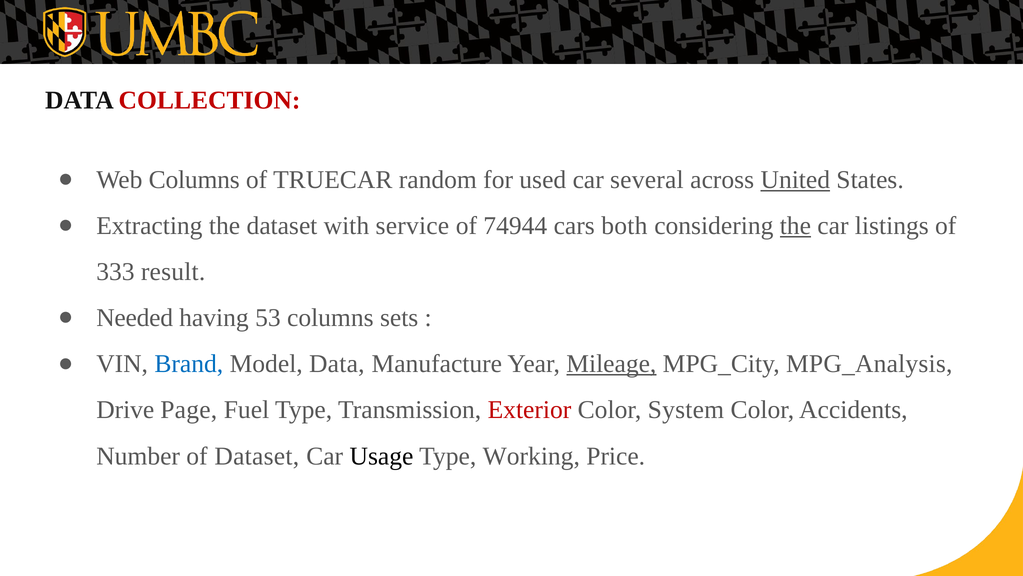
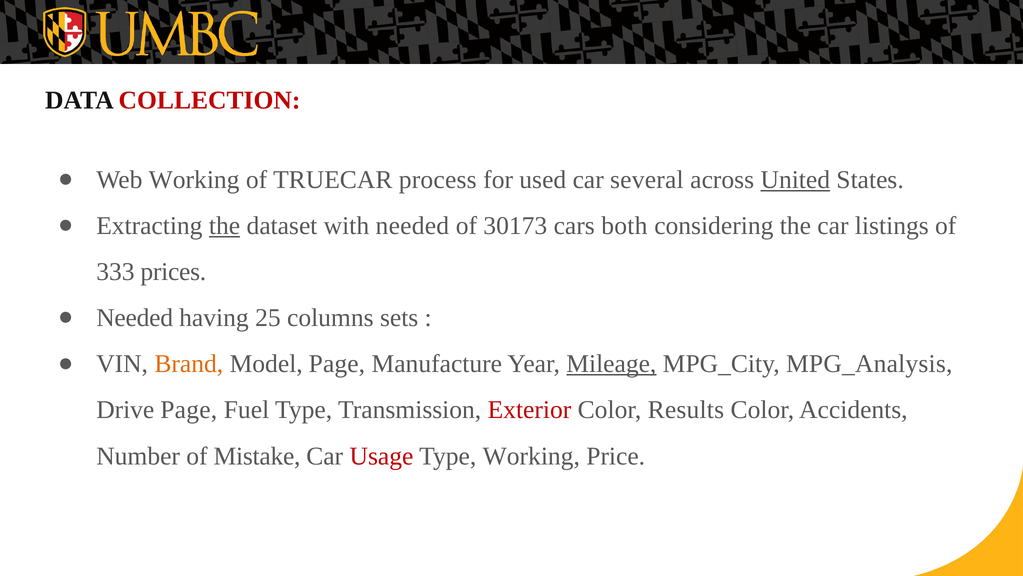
Web Columns: Columns -> Working (194, 179)
random: random -> process (438, 179)
the underline: none -> present (225, 226)
with service: service -> needed (412, 226)
74944: 74944 -> 30173 (515, 226)
the underline: present -> none (795, 226)
result: result -> prices (173, 272)
53: 53 -> 25 (268, 318)
Brand colour: blue -> orange (189, 364)
Model Data: Data -> Page (337, 364)
System: System -> Results (686, 410)
of Dataset: Dataset -> Mistake (257, 456)
Usage colour: black -> red (381, 456)
